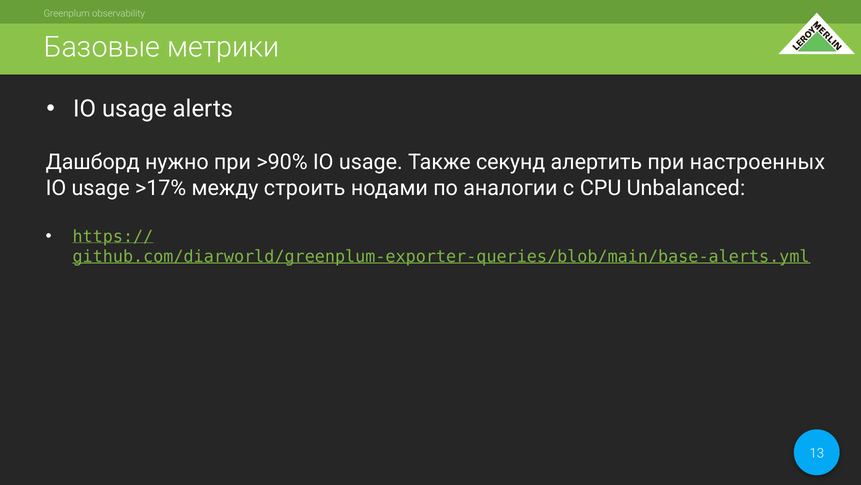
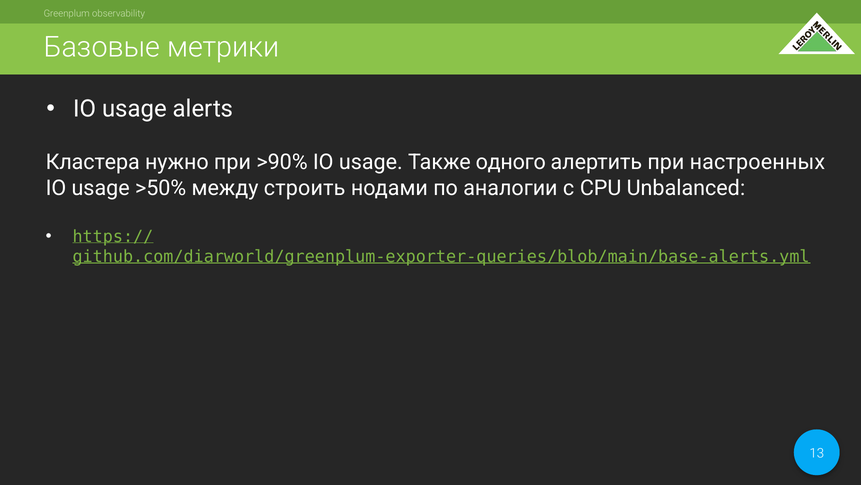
Дашборд: Дашборд -> Кластера (93, 162)
секунд: секунд -> одного (511, 162)
>17%: >17% -> >50% (161, 188)
